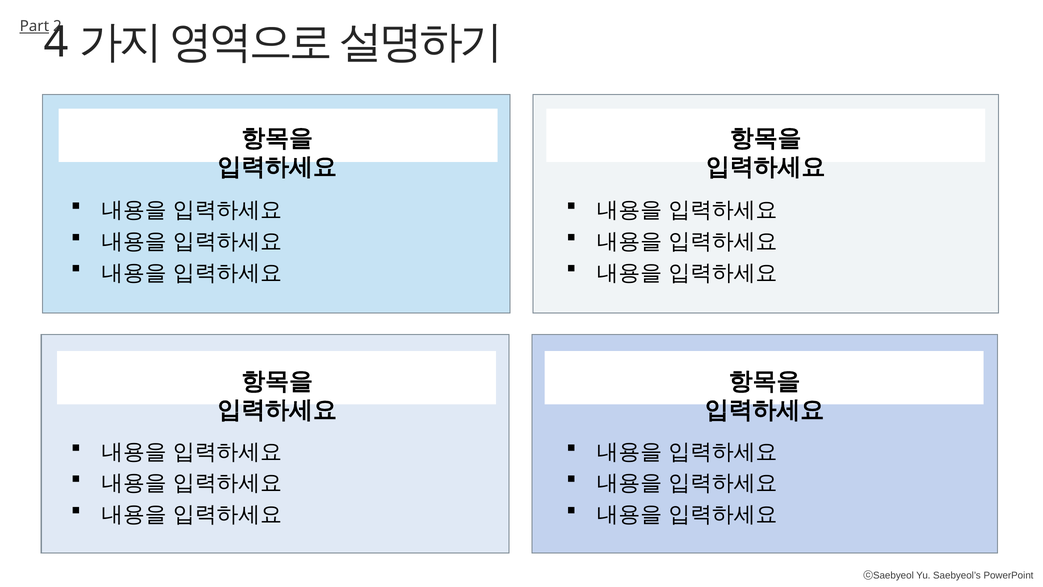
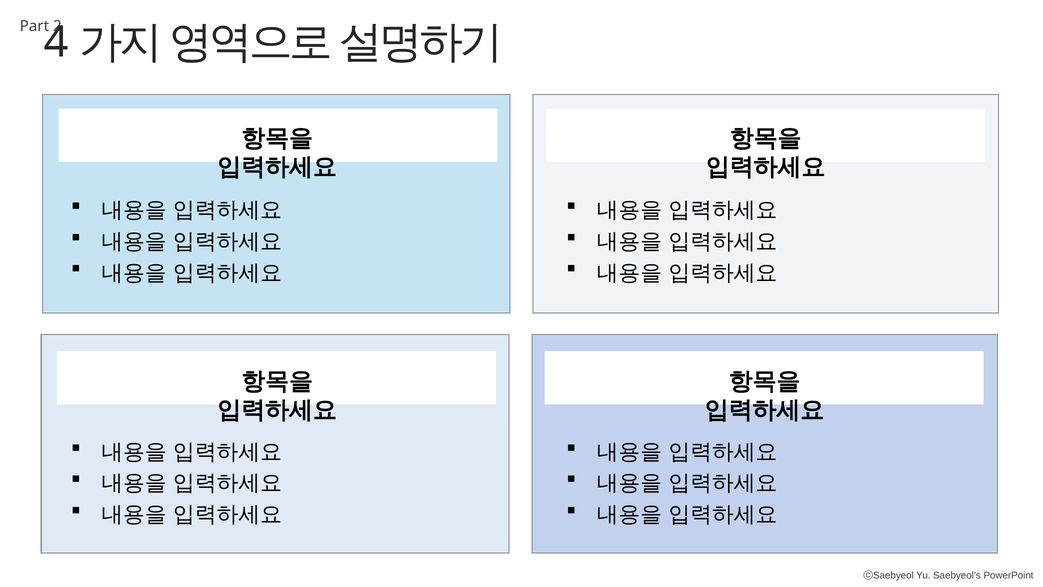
Part underline: present -> none (34, 26)
